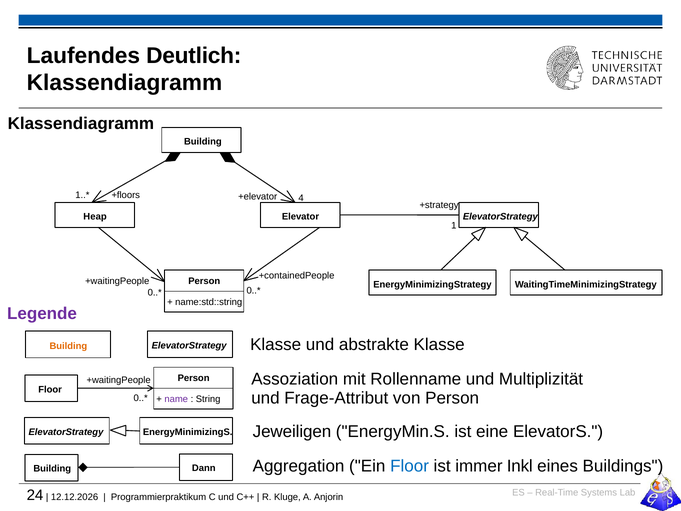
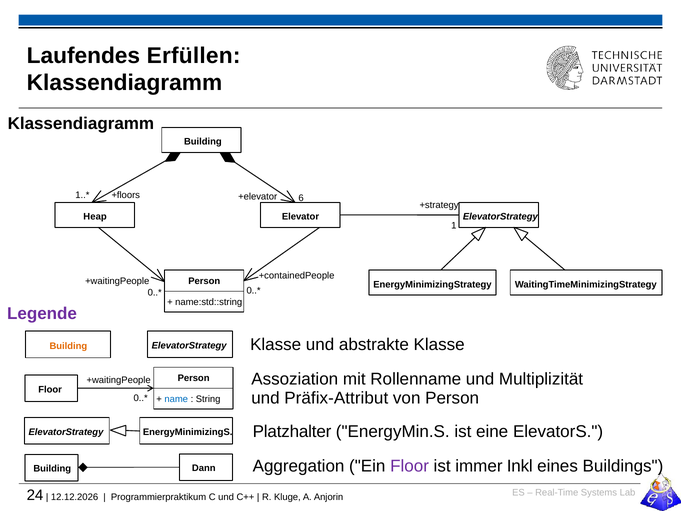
Deutlich: Deutlich -> Erfüllen (194, 56)
4: 4 -> 6 (301, 198)
Frage-Attribut: Frage-Attribut -> Präfix-Attribut (336, 398)
name colour: purple -> blue (176, 399)
Jeweiligen: Jeweiligen -> Platzhalter (292, 431)
Floor colour: blue -> purple (410, 466)
